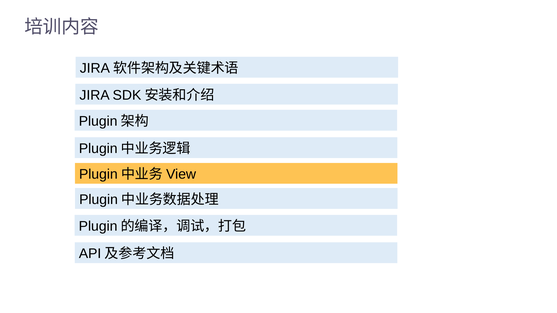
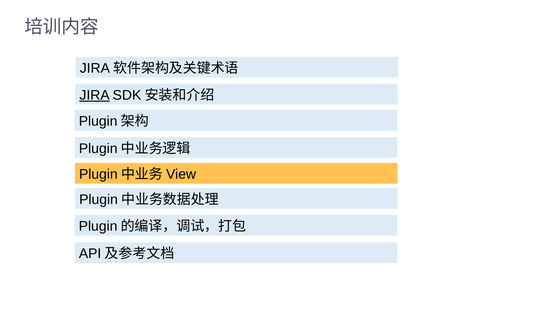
JIRA underline: none -> present (95, 95)
